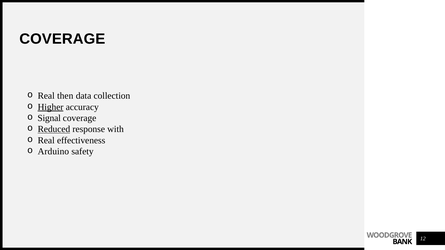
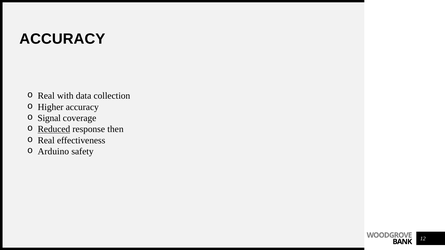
COVERAGE: COVERAGE -> ACCURACY (62, 39)
then: then -> with (65, 96)
Higher underline: present -> none (51, 107)
with: with -> then (115, 129)
